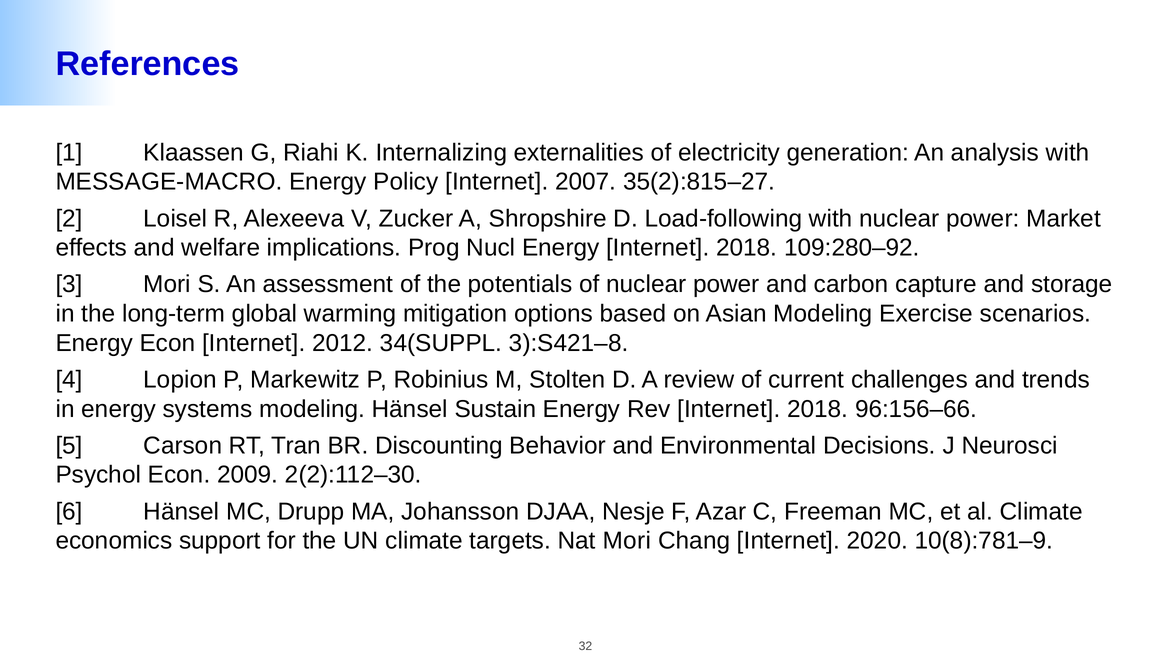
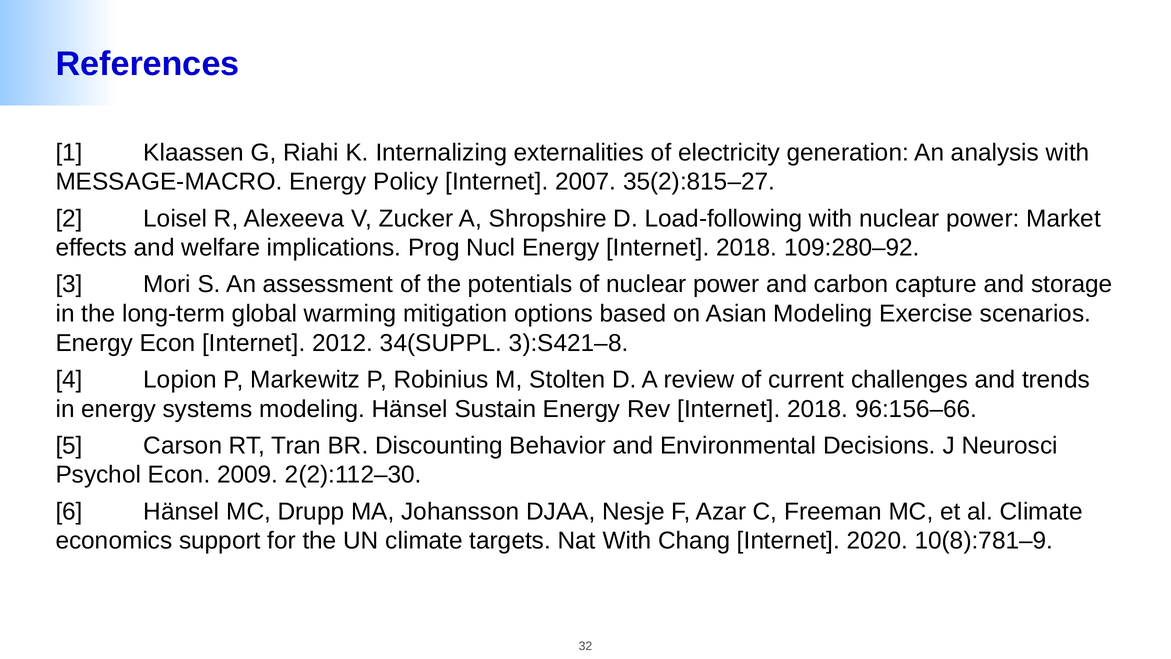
Nat Mori: Mori -> With (627, 541)
